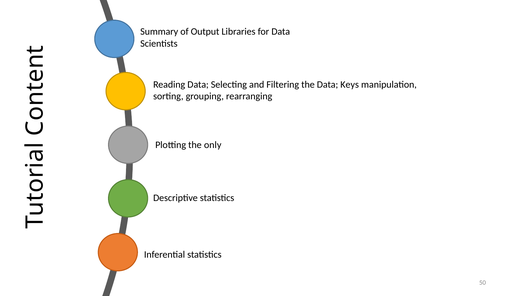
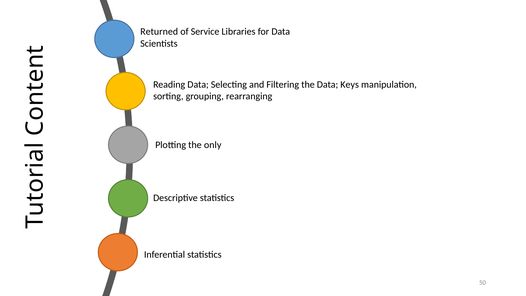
Summary: Summary -> Returned (159, 32)
Output: Output -> Service (205, 32)
